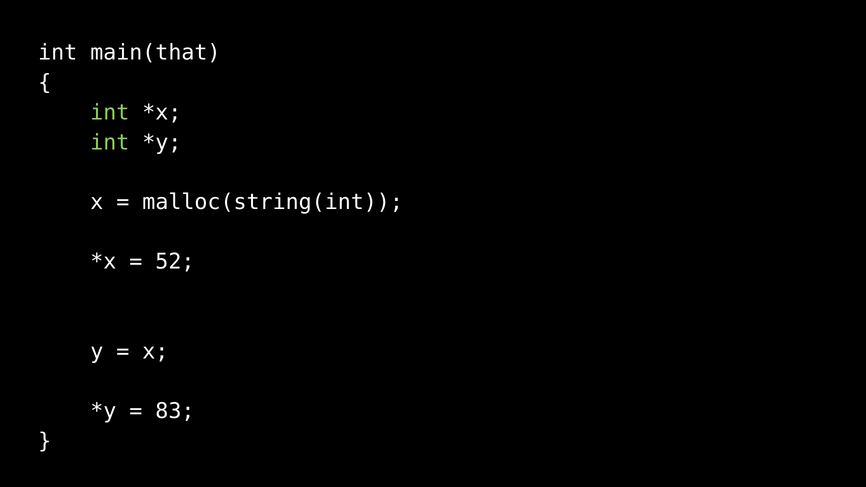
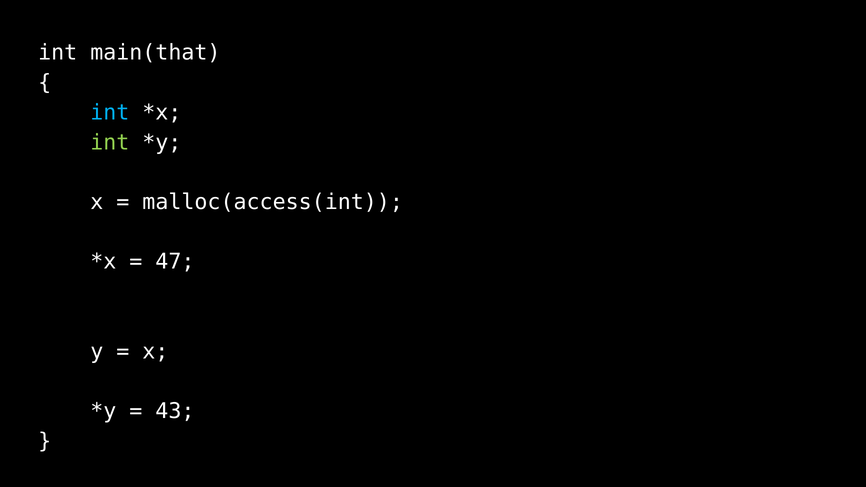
int colour: light green -> light blue (110, 113)
malloc(string(int: malloc(string(int -> malloc(access(int (273, 202)
52: 52 -> 47 (175, 262)
83: 83 -> 43 (175, 411)
